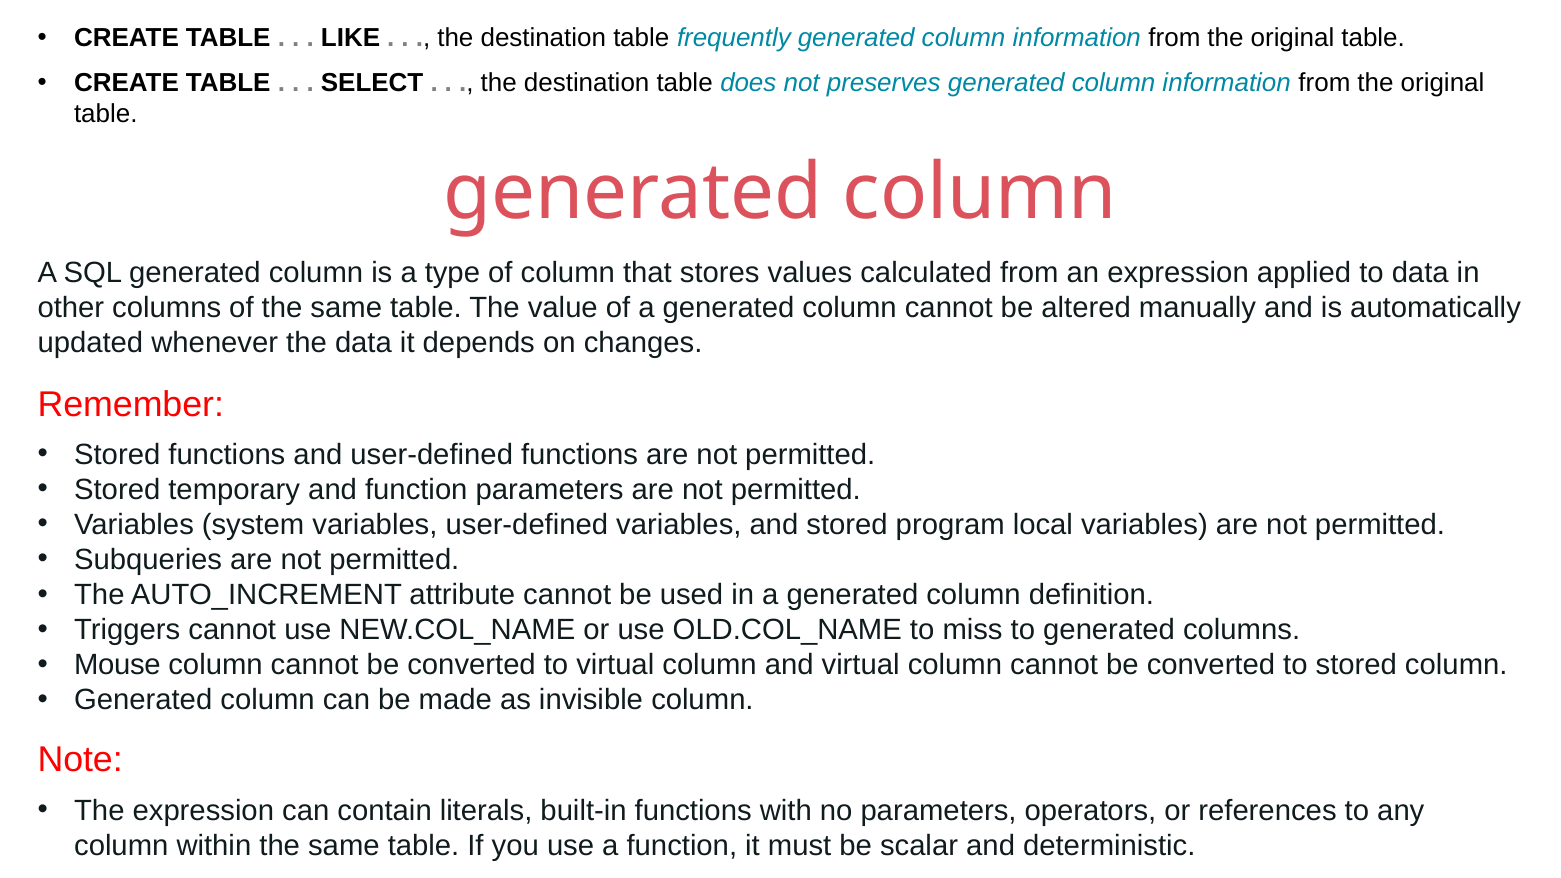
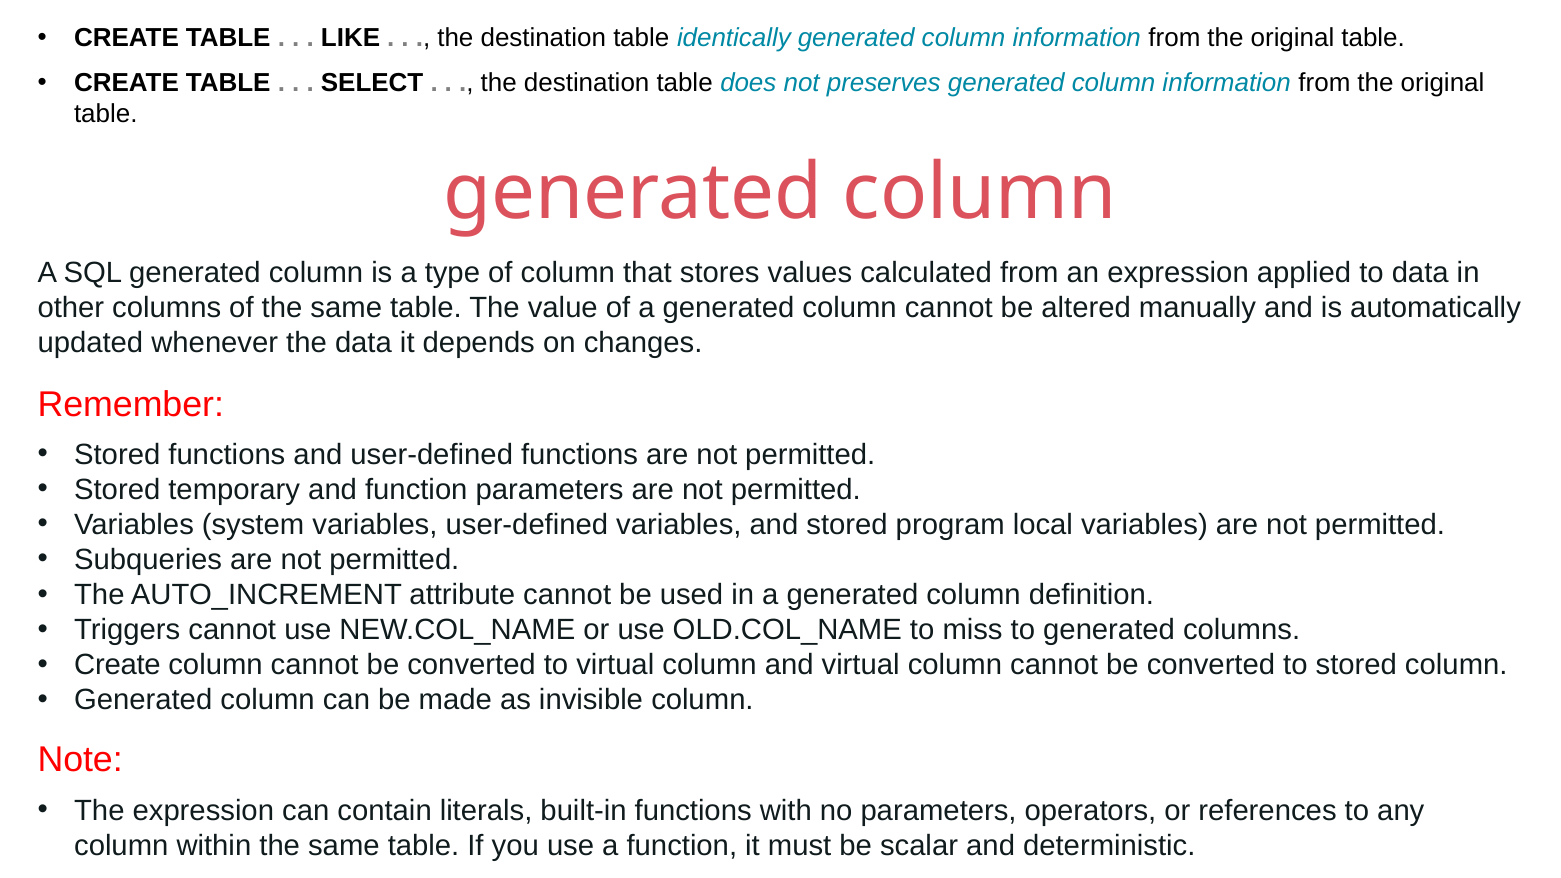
frequently: frequently -> identically (734, 38)
Mouse: Mouse -> Create (117, 665)
